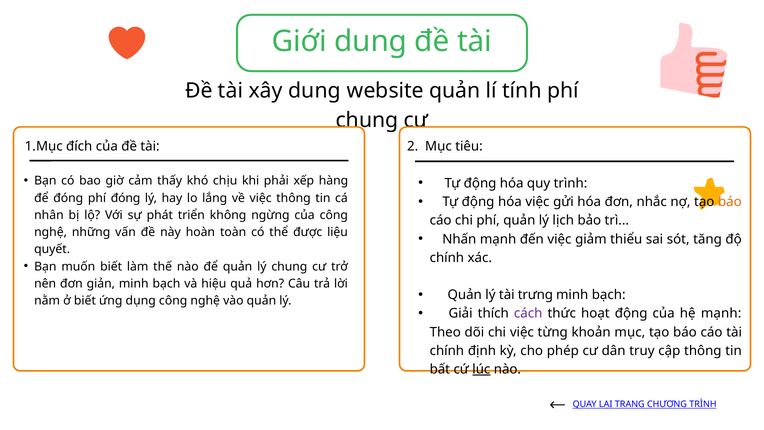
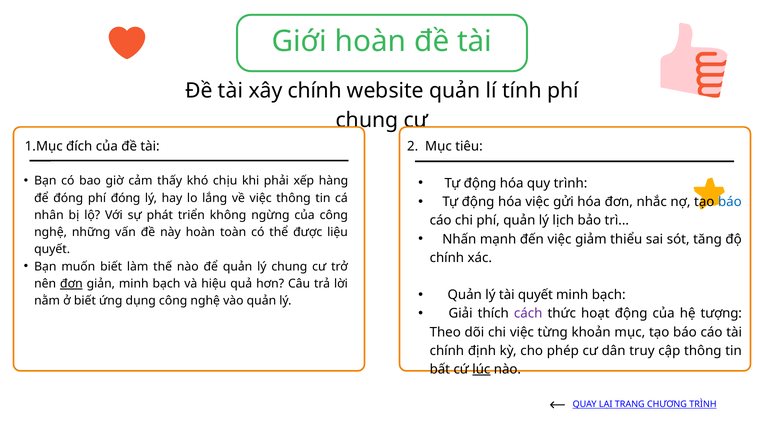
Giới dung: dung -> hoàn (370, 41)
xây dung: dung -> chính (315, 91)
báo colour: orange -> blue (730, 202)
đơn underline: none -> present (71, 284)
tài trưng: trưng -> quyết (535, 295)
hệ mạnh: mạnh -> tượng (721, 313)
